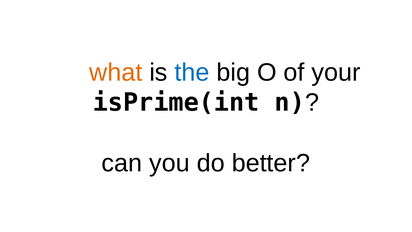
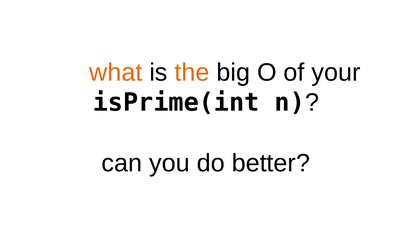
the colour: blue -> orange (192, 72)
